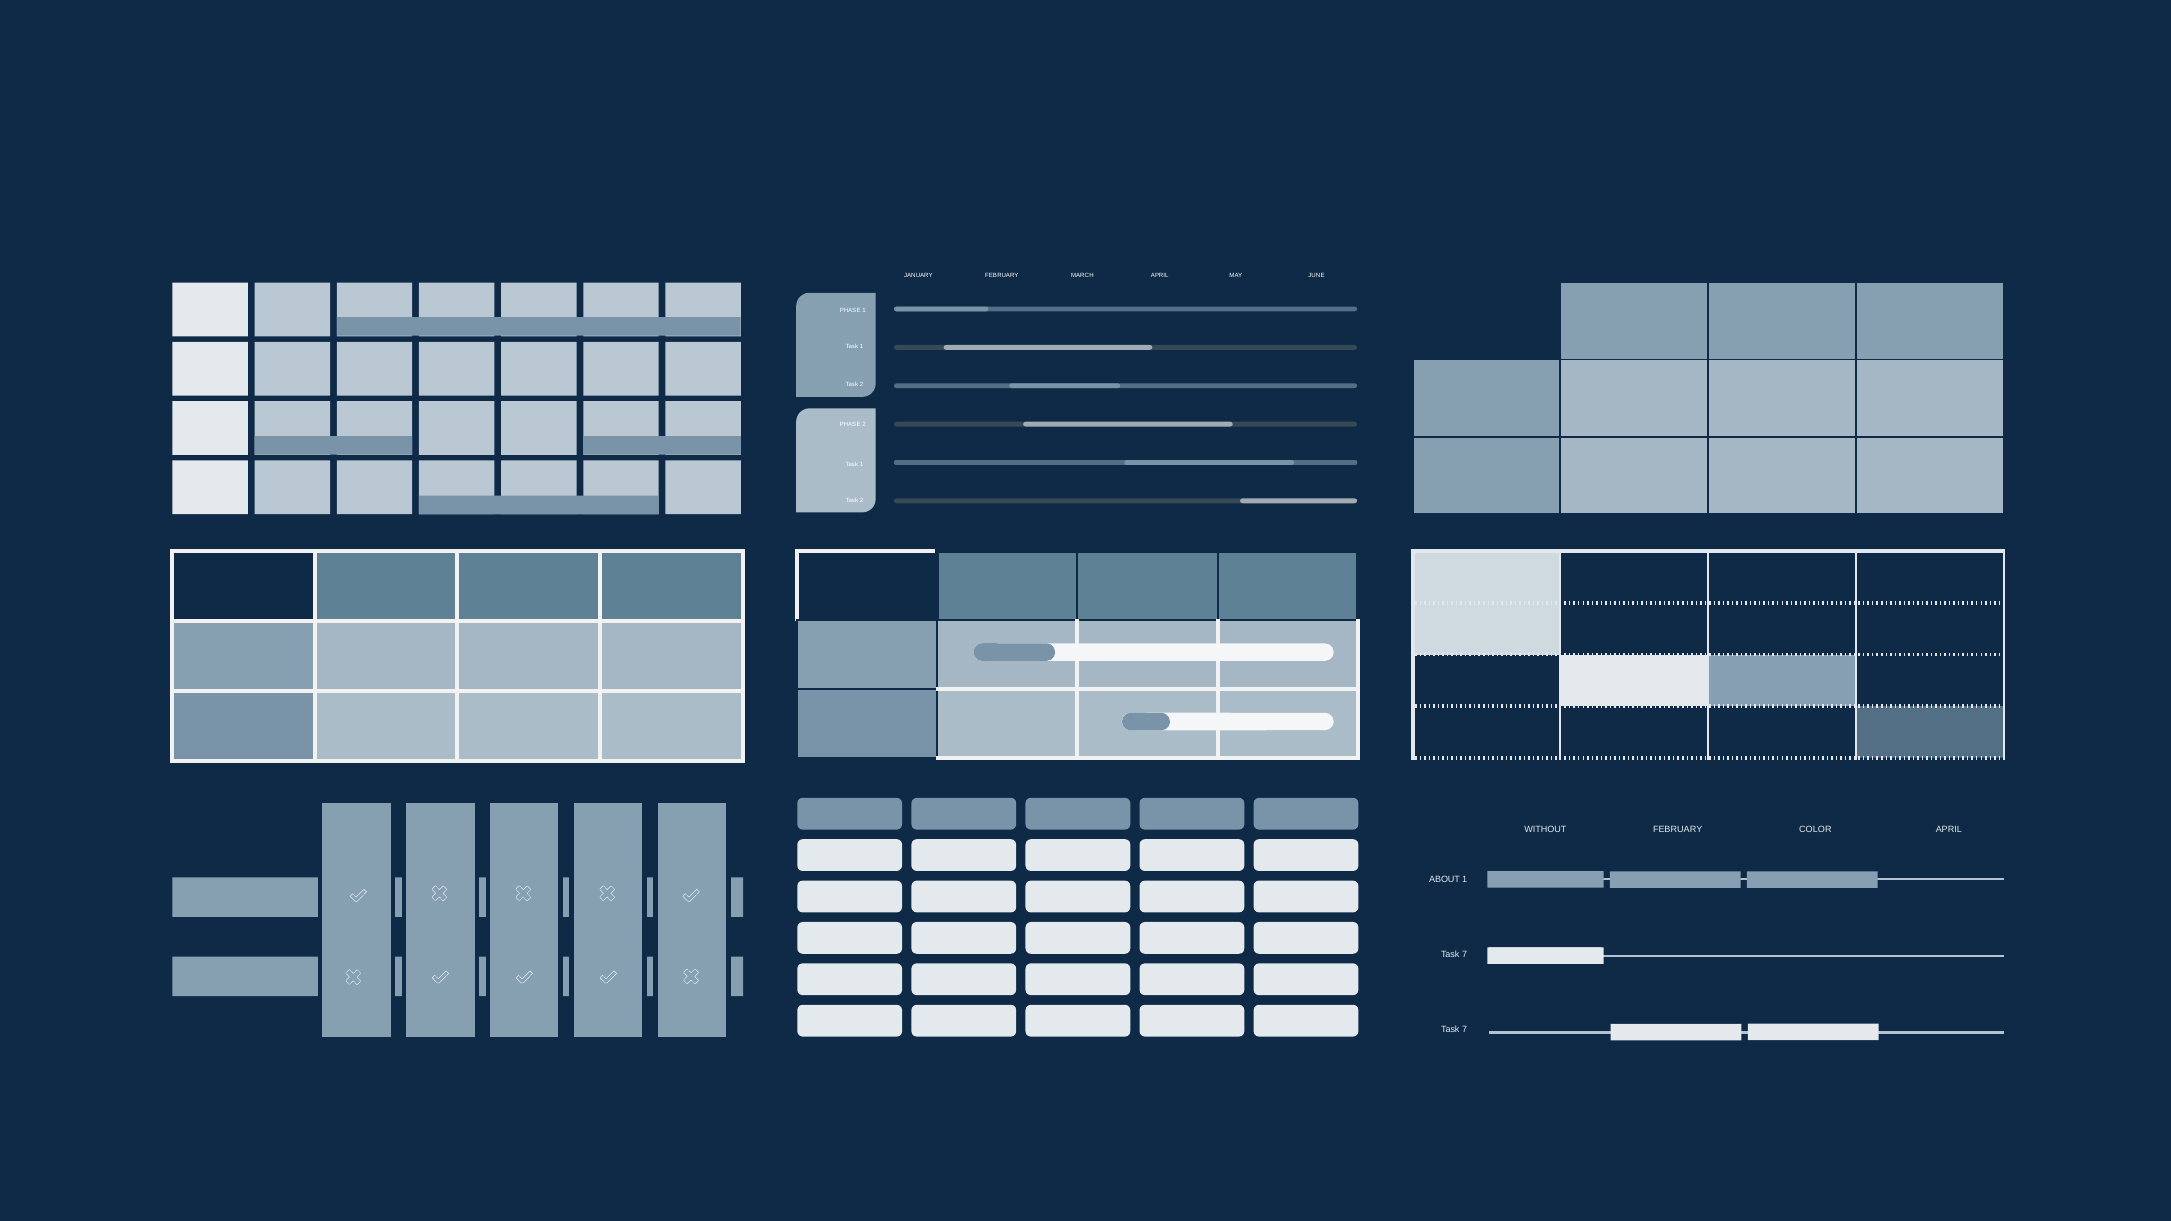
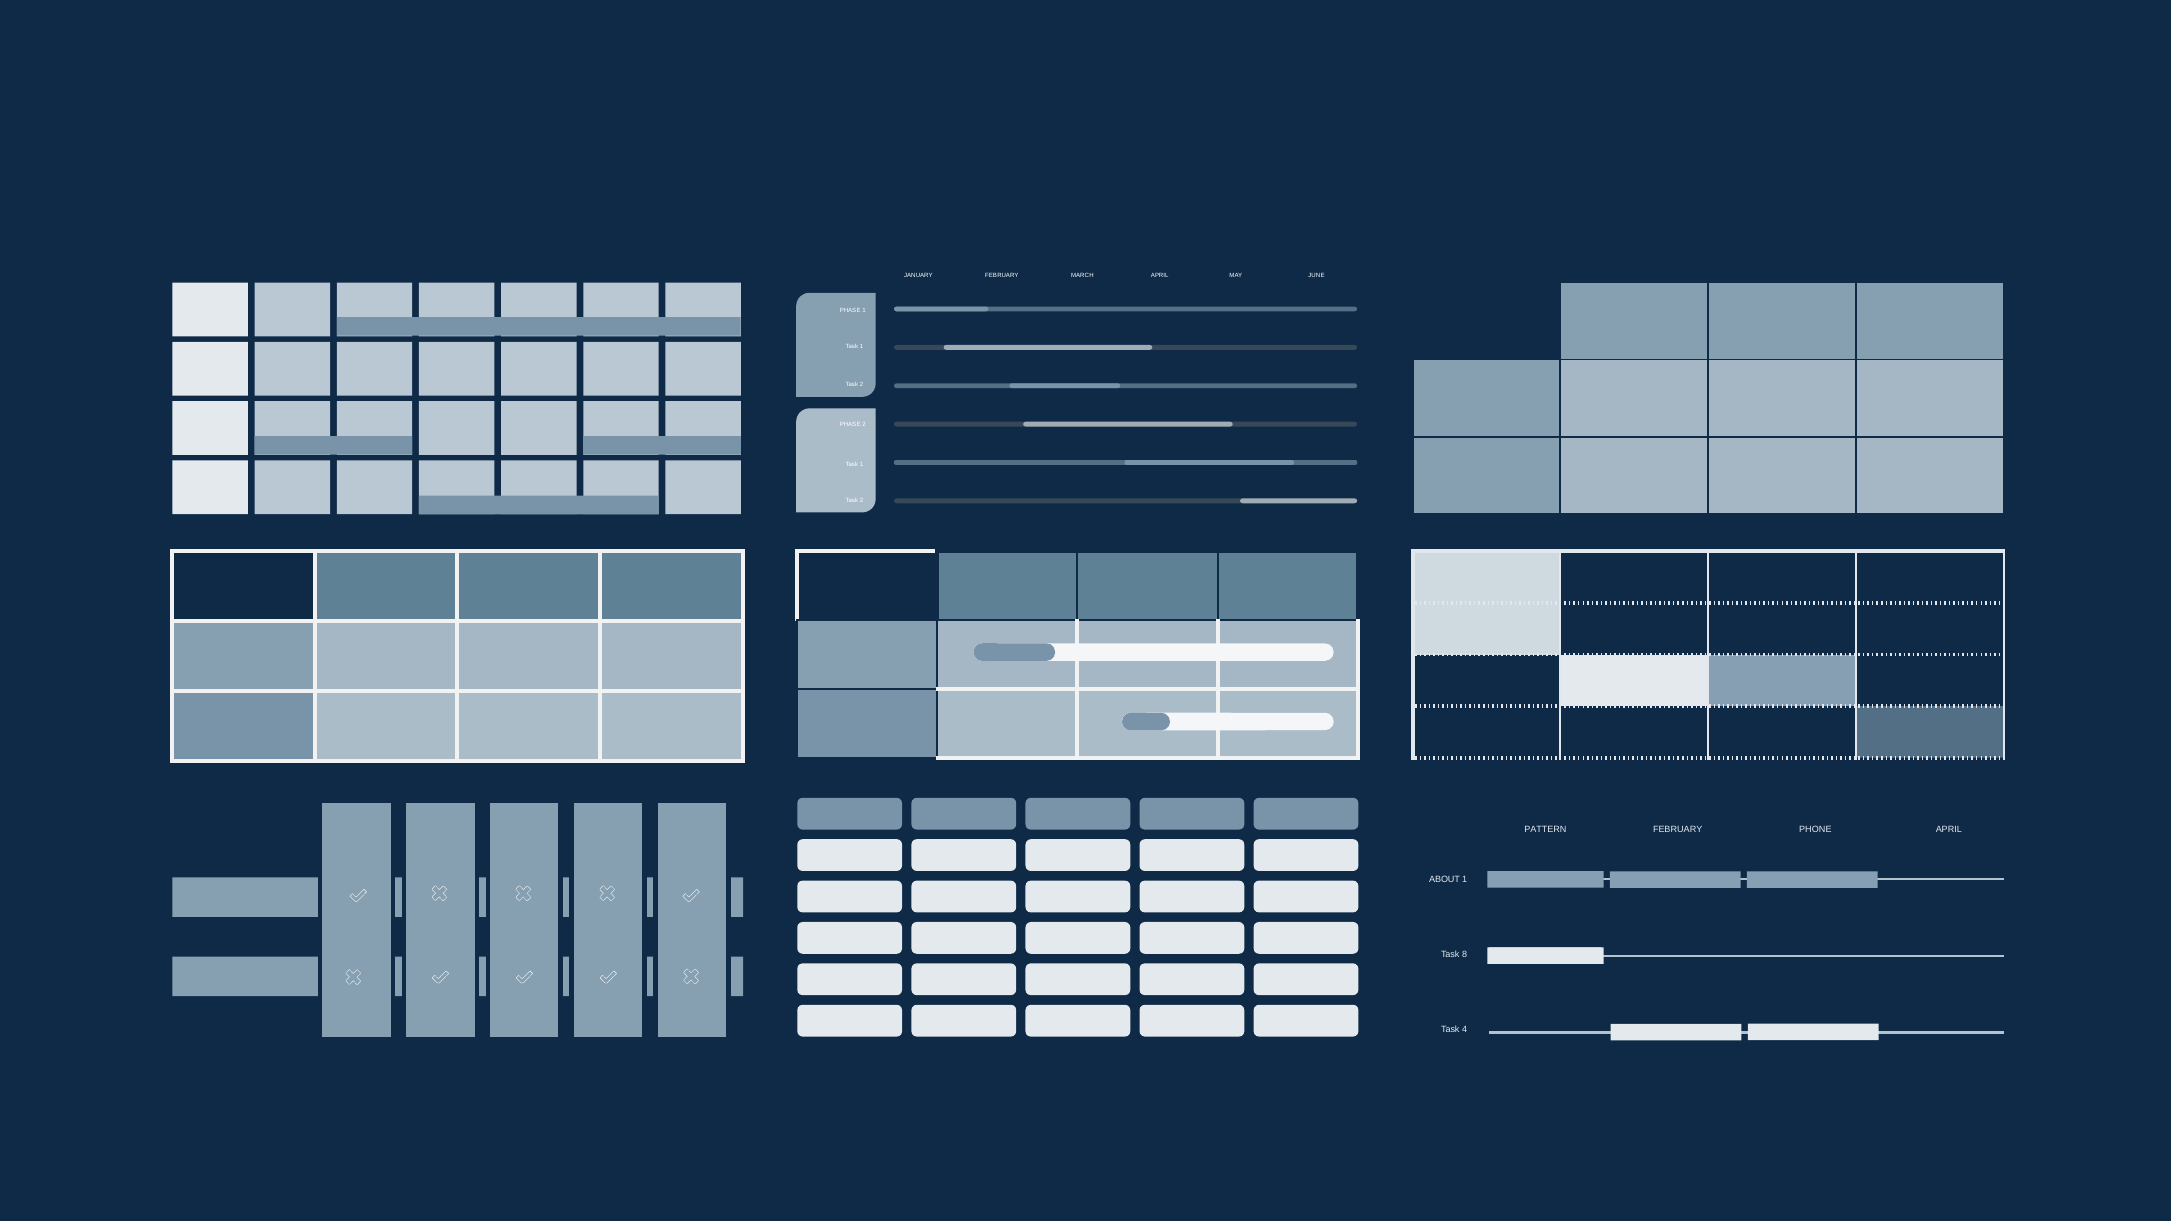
WITHOUT: WITHOUT -> PATTERN (1545, 830)
COLOR: COLOR -> PHONE (1815, 830)
7: 7 -> 8 (1465, 955)
7: 7 -> 4 (1465, 1030)
